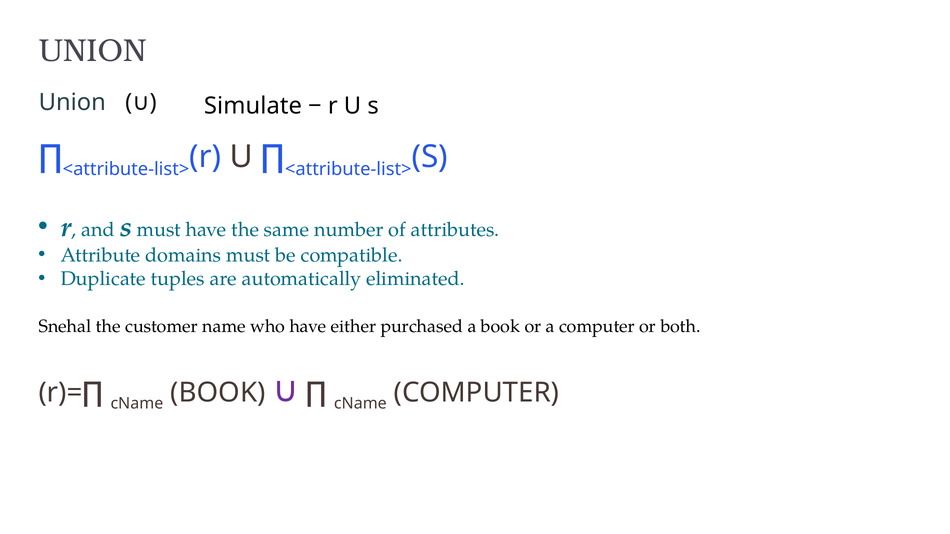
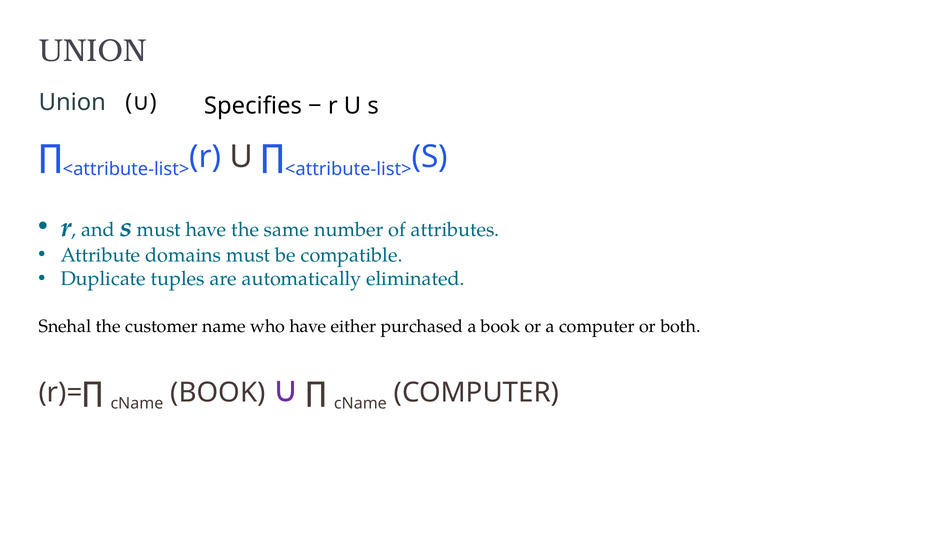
Simulate: Simulate -> Specifies (253, 106)
